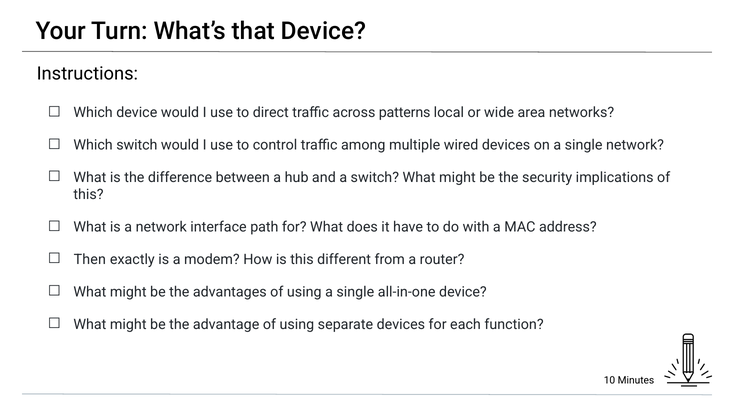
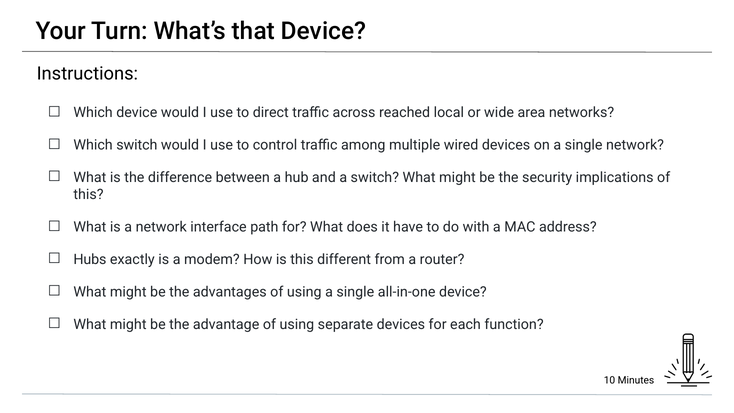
patterns: patterns -> reached (405, 113)
Then: Then -> Hubs (90, 259)
